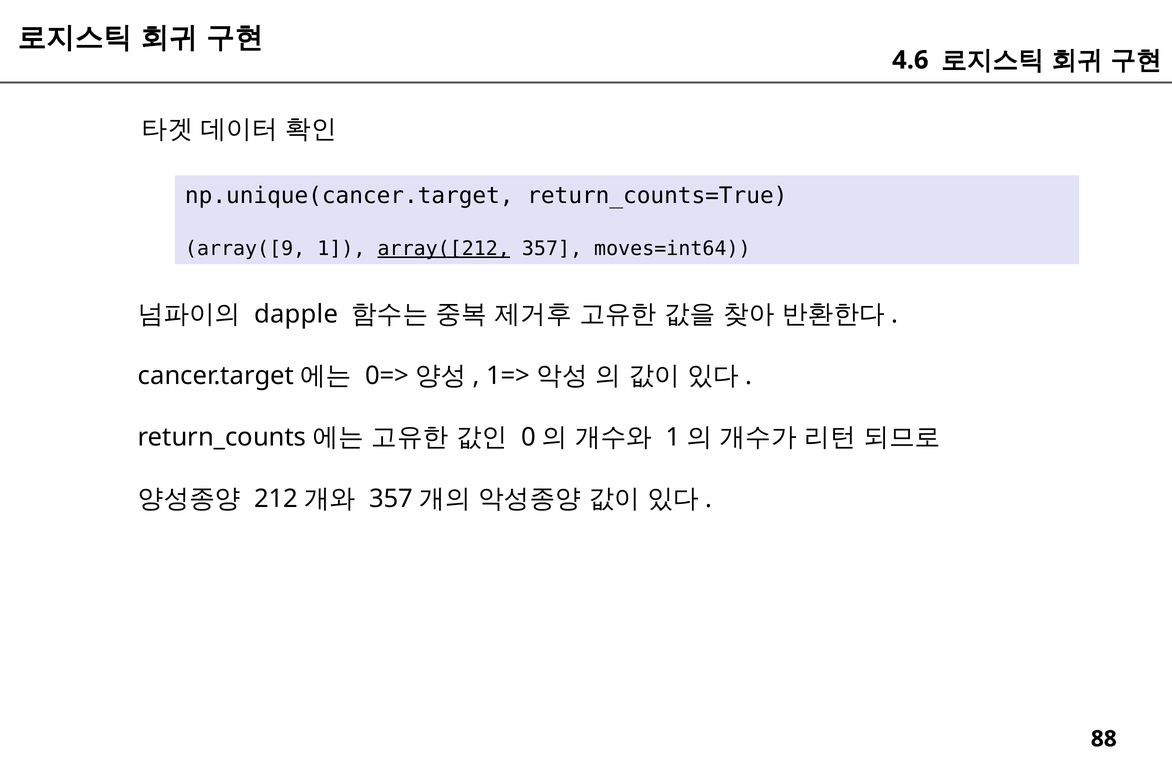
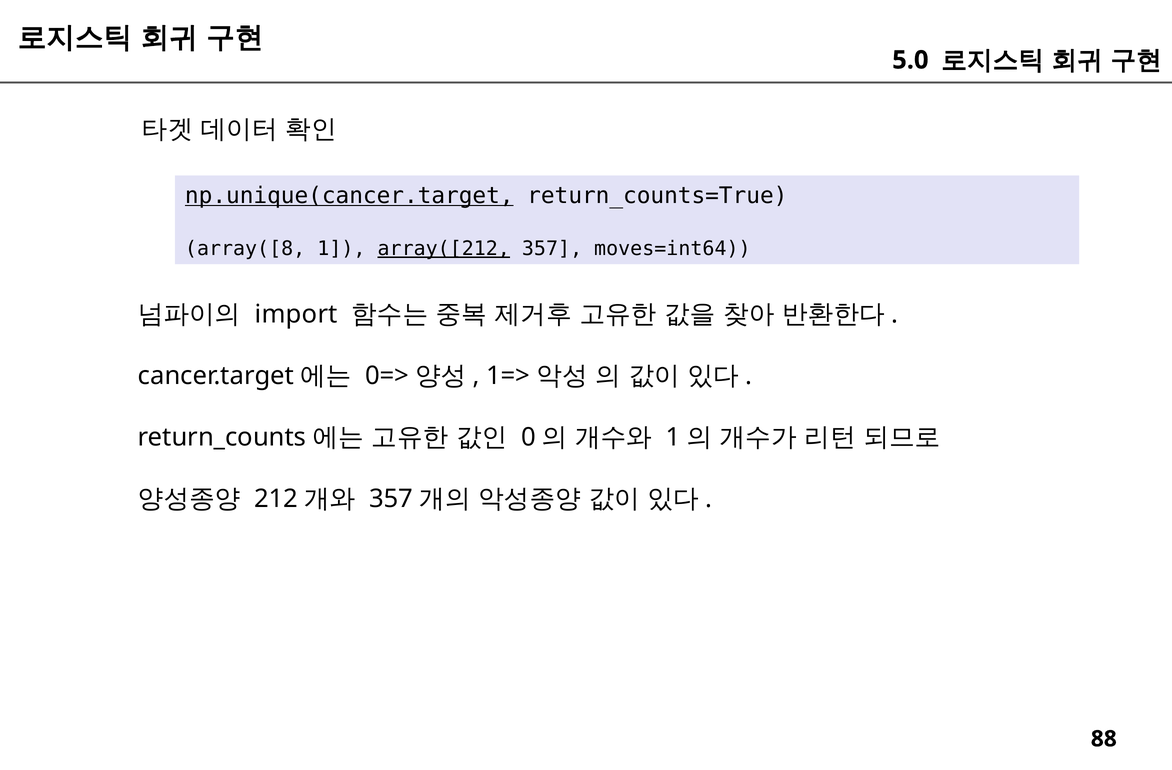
4.6: 4.6 -> 5.0 (910, 60)
np.unique(cancer.target underline: none -> present (349, 196)
array([9: array([9 -> array([8 (245, 249)
dapple: dapple -> import (296, 314)
